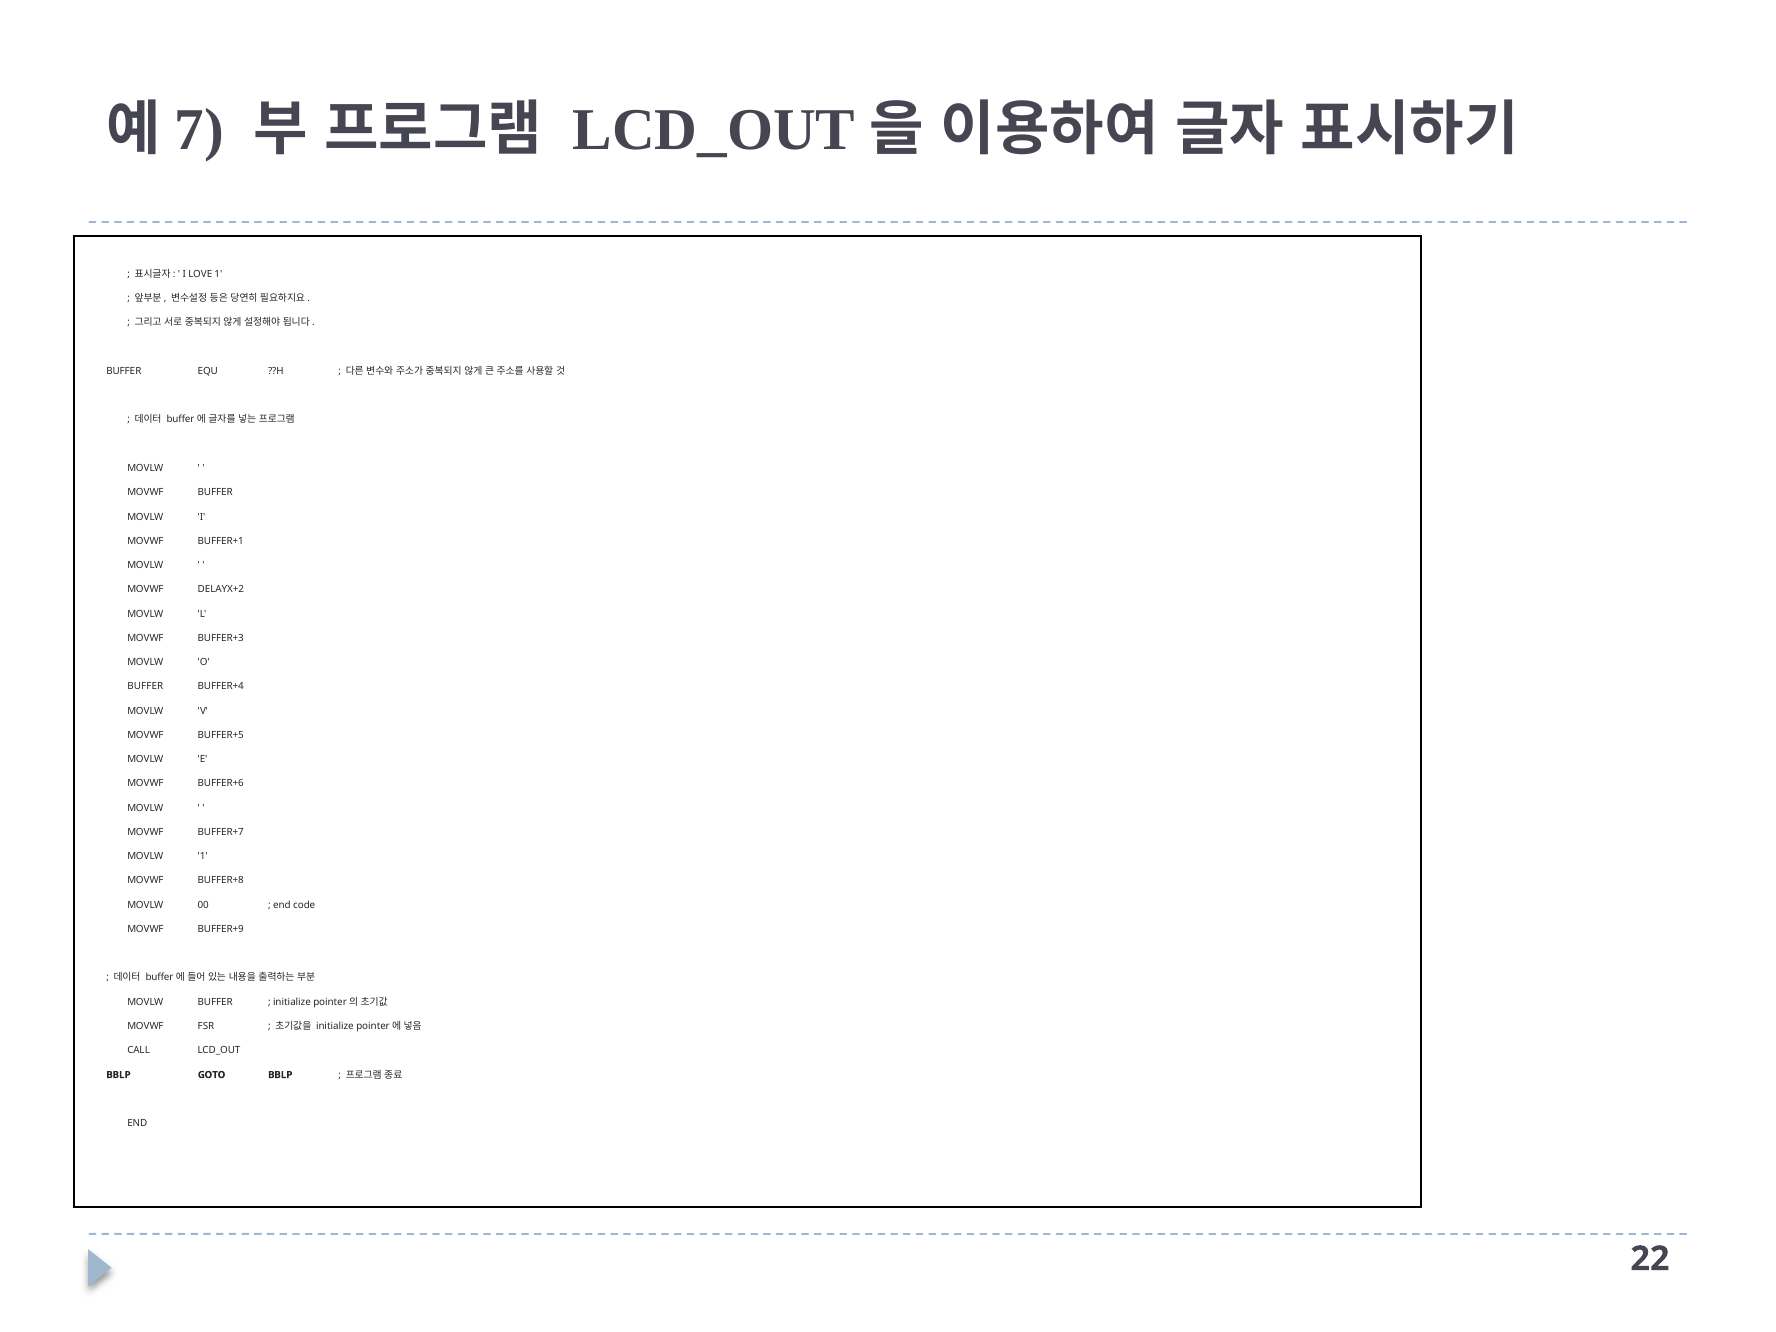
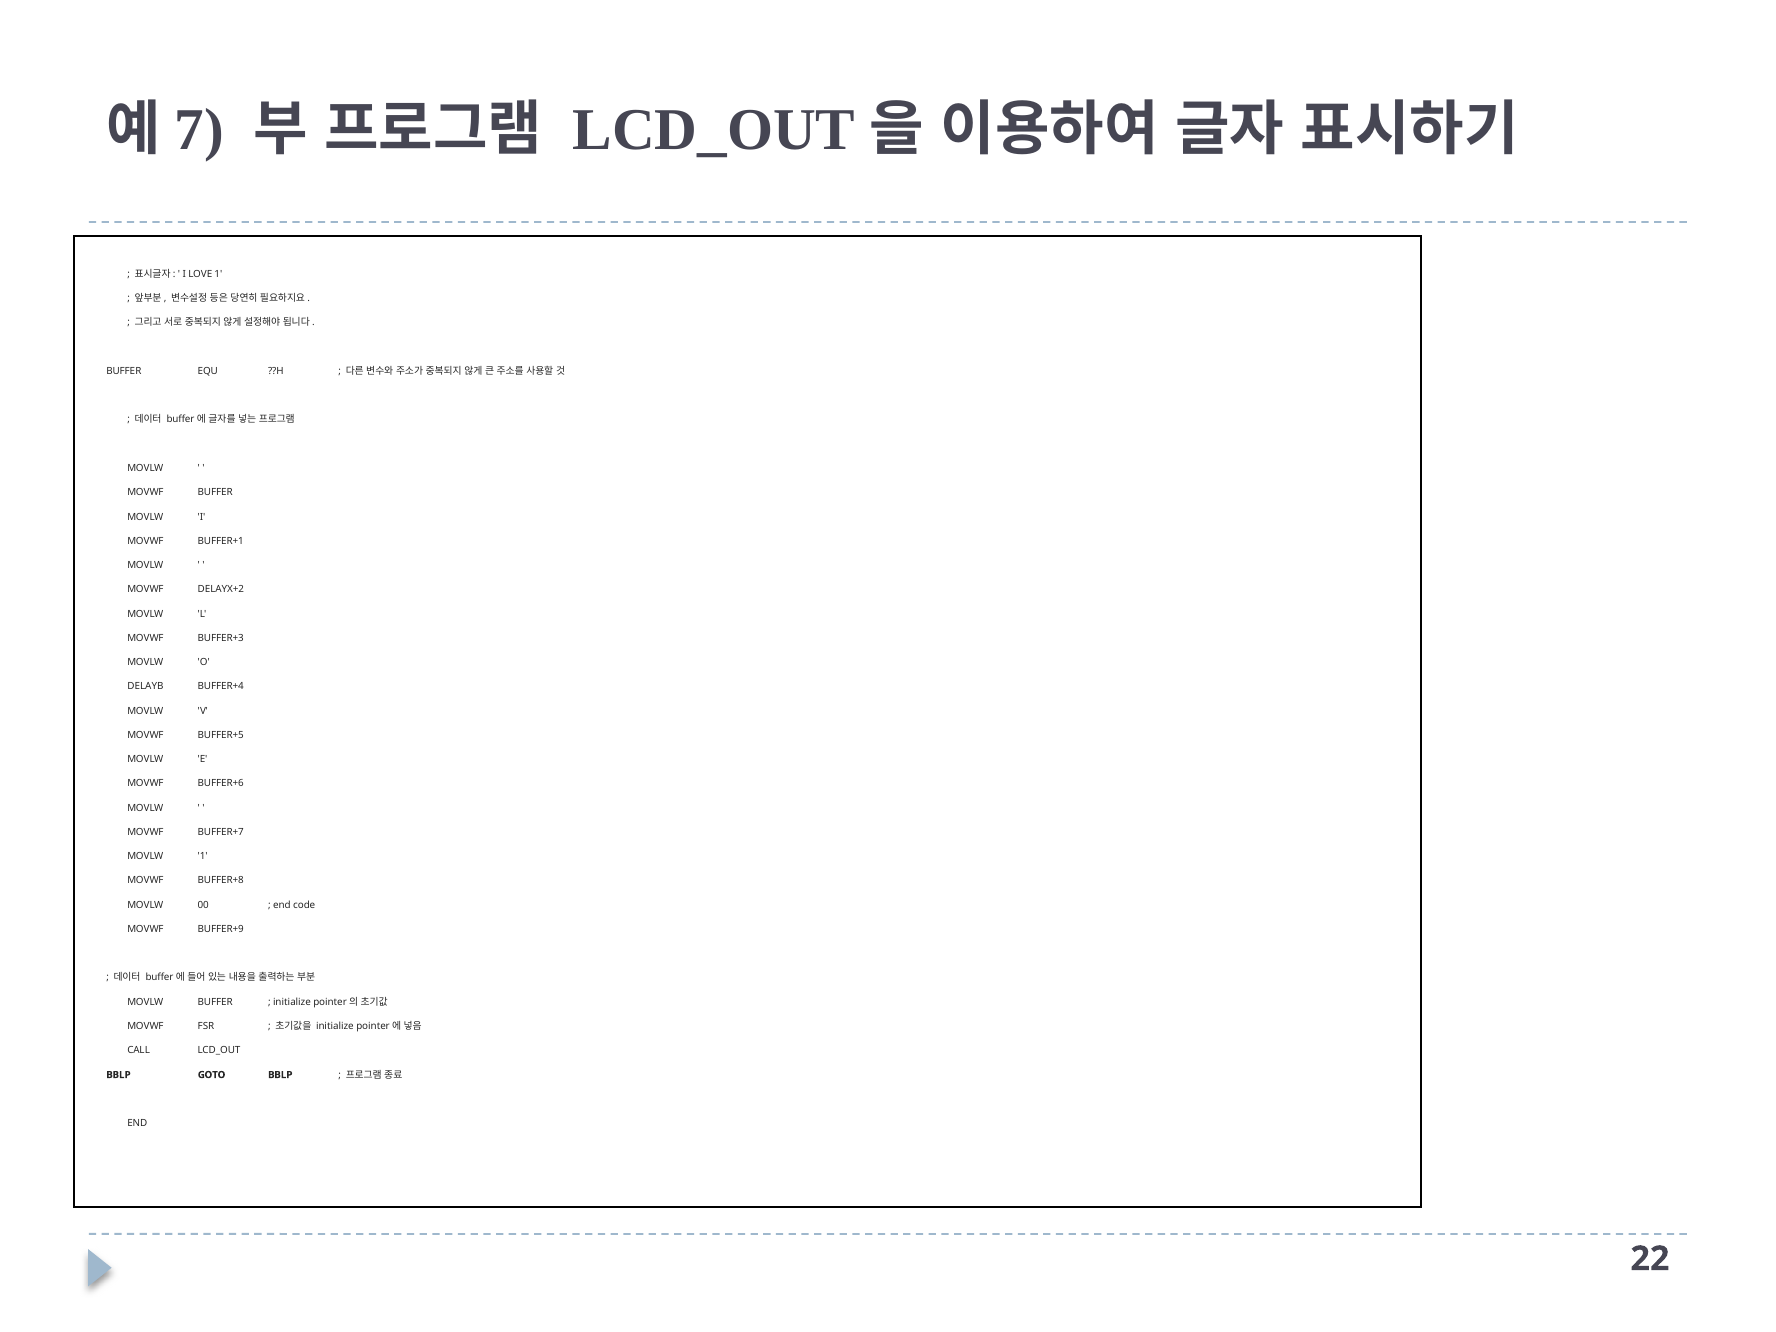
BUFFER: BUFFER -> DELAYB (145, 687)
